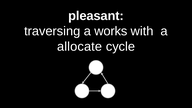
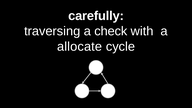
pleasant: pleasant -> carefully (96, 16)
works: works -> check (111, 31)
